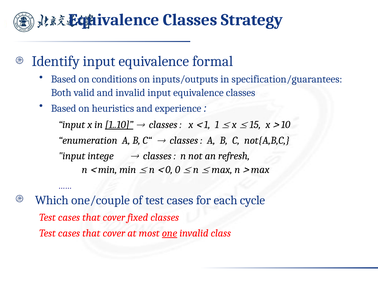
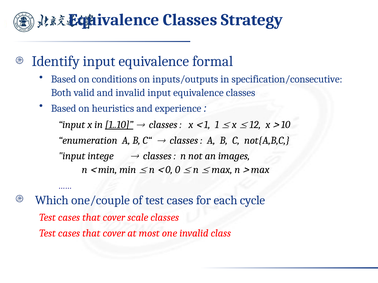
specification/guarantees: specification/guarantees -> specification/consecutive (287, 79)
15: 15 -> 12 (255, 125)
refresh: refresh -> images (234, 156)
fixed: fixed -> scale (138, 218)
one underline: present -> none (170, 234)
